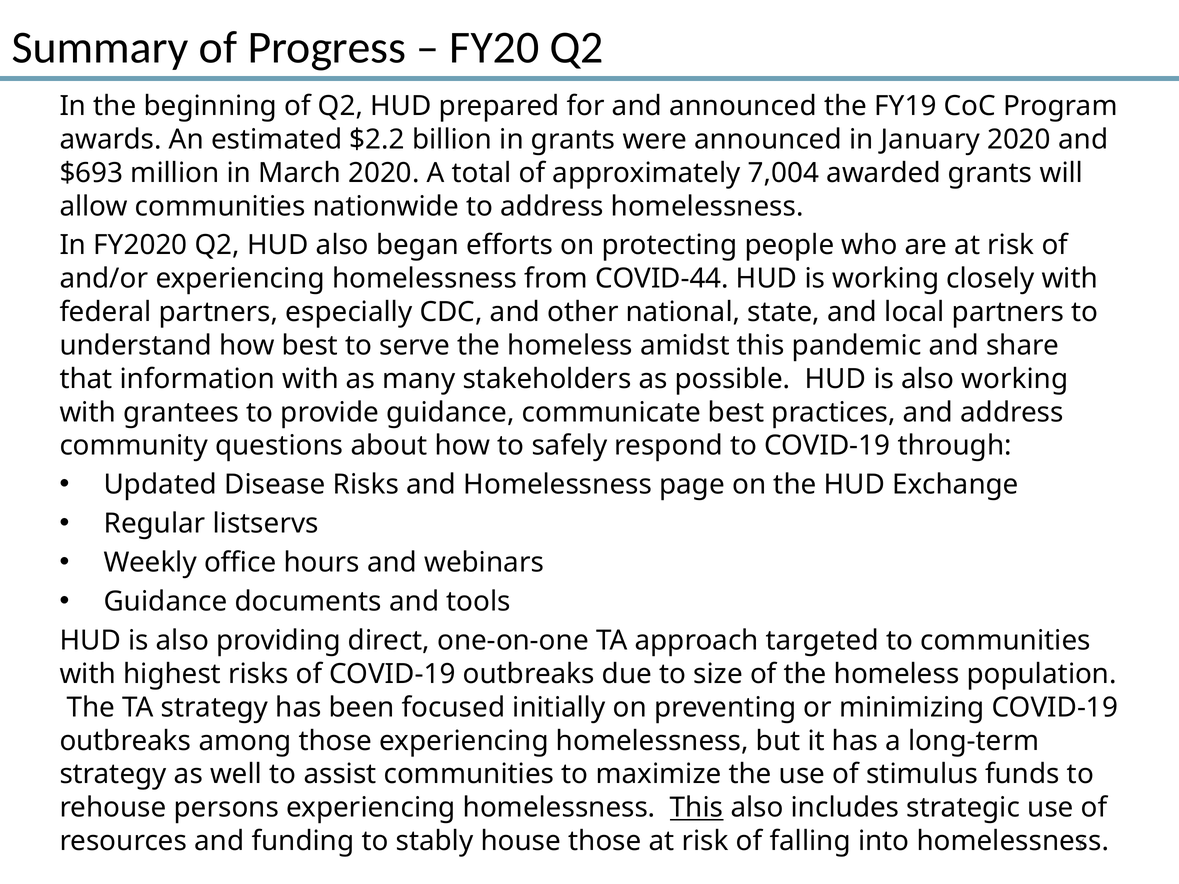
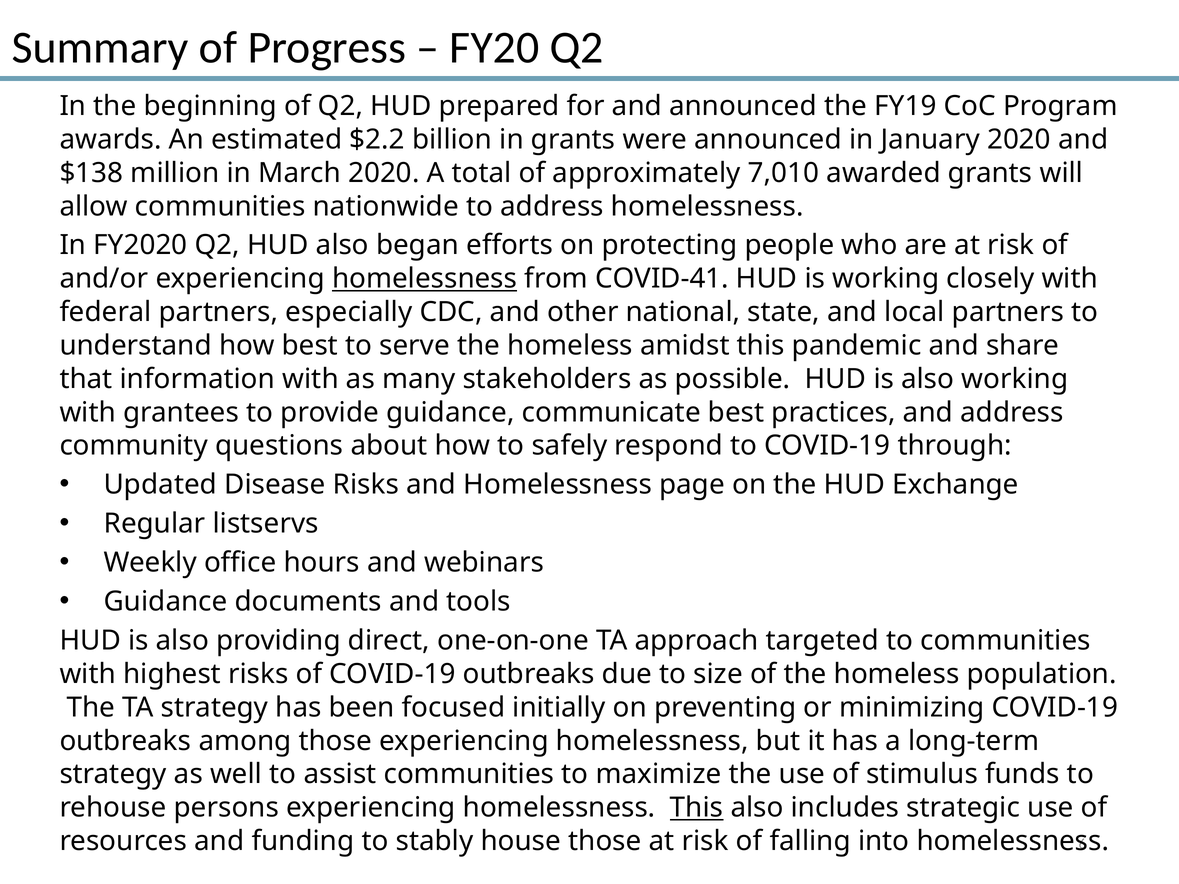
$693: $693 -> $138 (91, 173)
7,004: 7,004 -> 7,010 (784, 173)
homelessness underline: none -> present (425, 279)
COVID-44: COVID-44 -> COVID-41 (662, 279)
